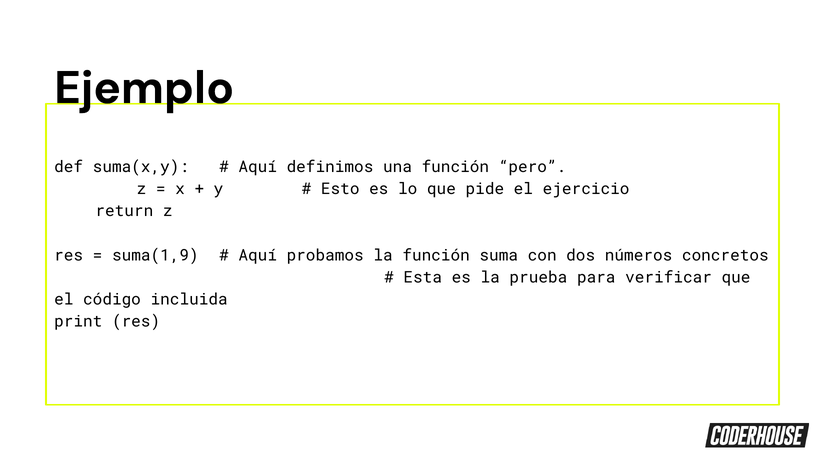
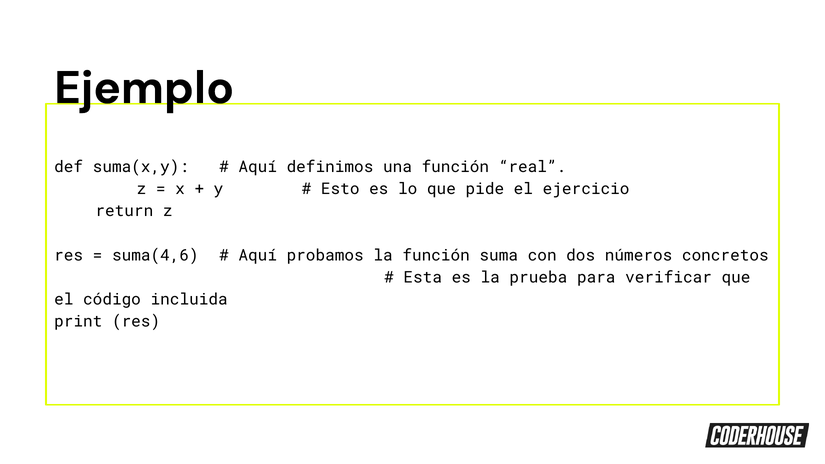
pero: pero -> real (533, 167)
suma(1,9: suma(1,9 -> suma(4,6 (155, 255)
